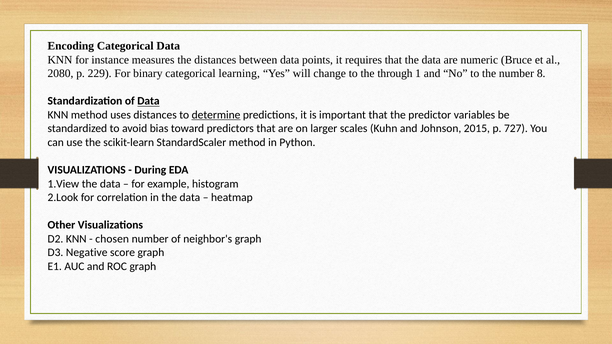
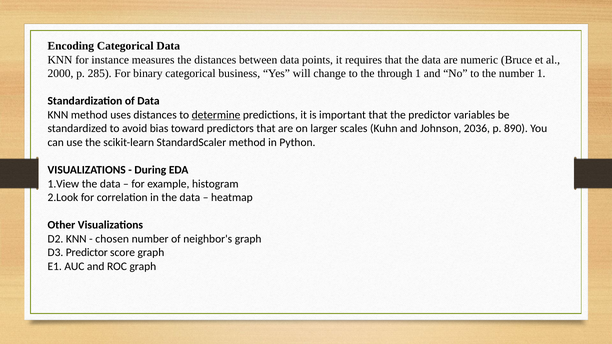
2080: 2080 -> 2000 (60, 74)
229: 229 -> 285 (100, 74)
learning: learning -> business (239, 74)
number 8: 8 -> 1 (541, 74)
Data underline: present -> none (148, 101)
2015: 2015 -> 2036 (477, 129)
727: 727 -> 890 (516, 129)
D3 Negative: Negative -> Predictor (87, 253)
